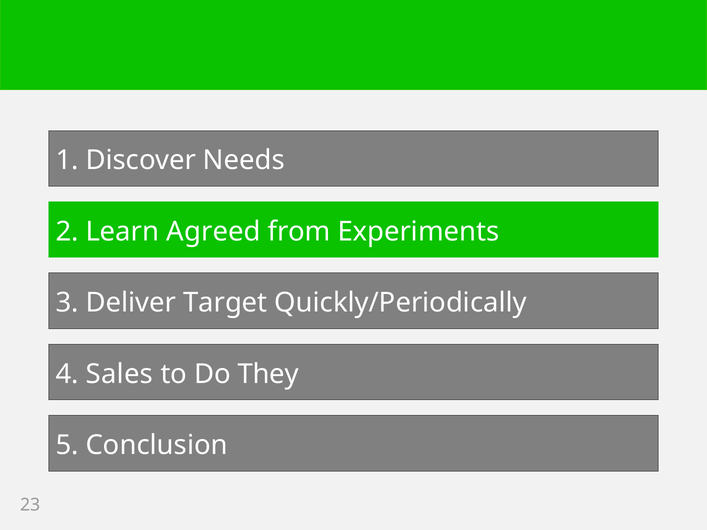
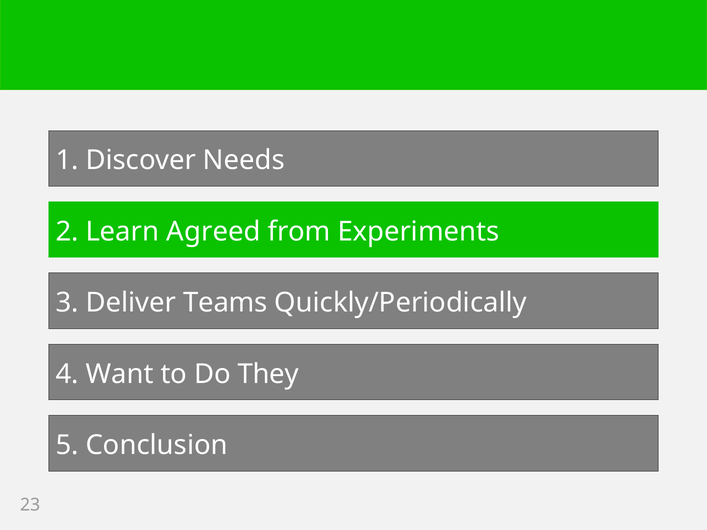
Target: Target -> Teams (225, 303)
Sales: Sales -> Want (120, 374)
